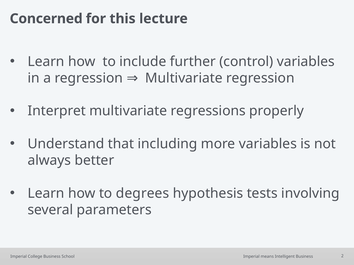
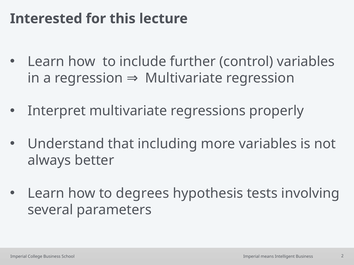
Concerned: Concerned -> Interested (46, 19)
